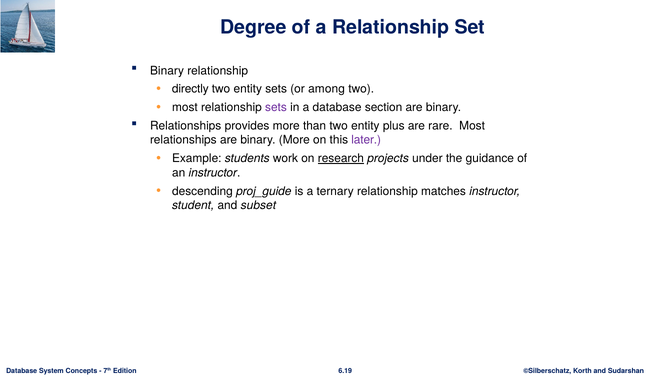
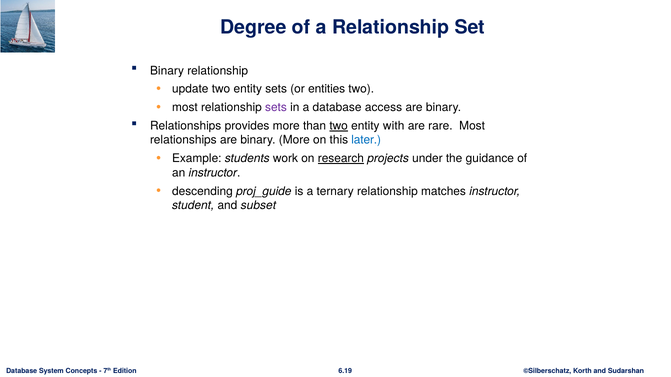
directly: directly -> update (190, 89)
among: among -> entities (327, 89)
section: section -> access (384, 108)
two underline: none -> present (339, 126)
plus: plus -> with (394, 126)
later colour: purple -> blue (366, 140)
